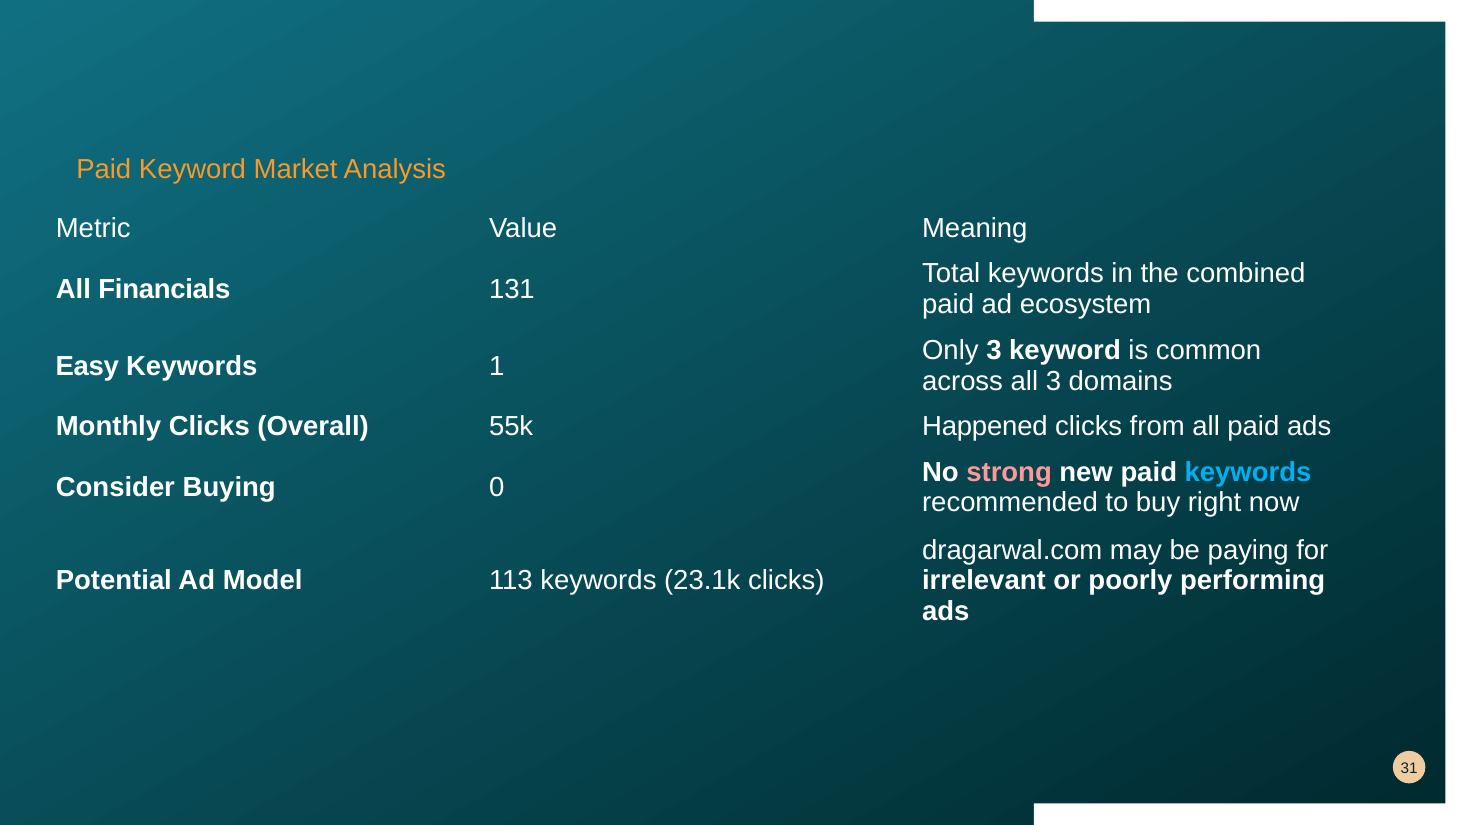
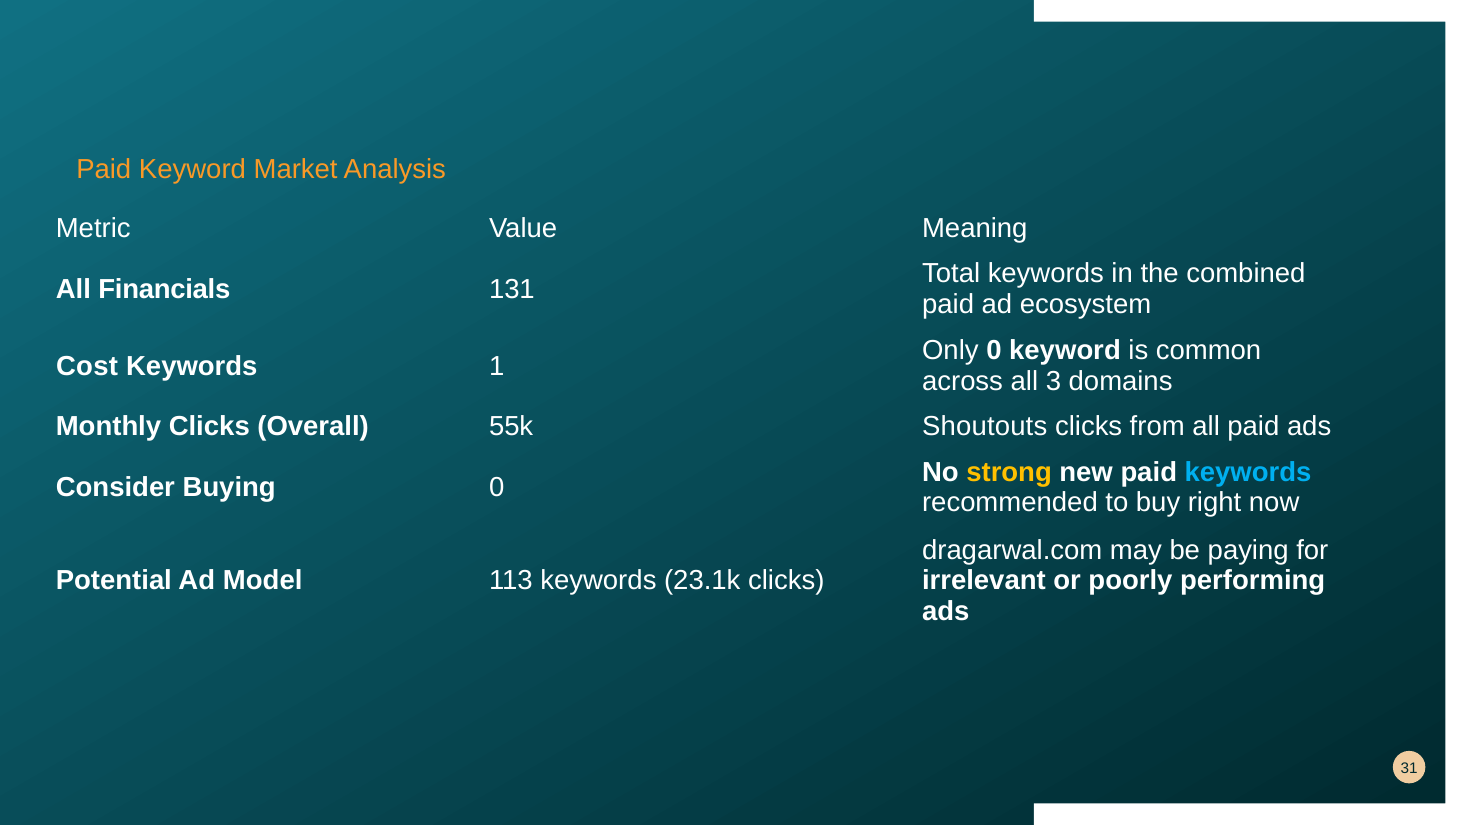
Only 3: 3 -> 0 (994, 351)
Easy: Easy -> Cost (87, 366)
Happened: Happened -> Shoutouts (985, 427)
strong colour: pink -> yellow (1009, 472)
